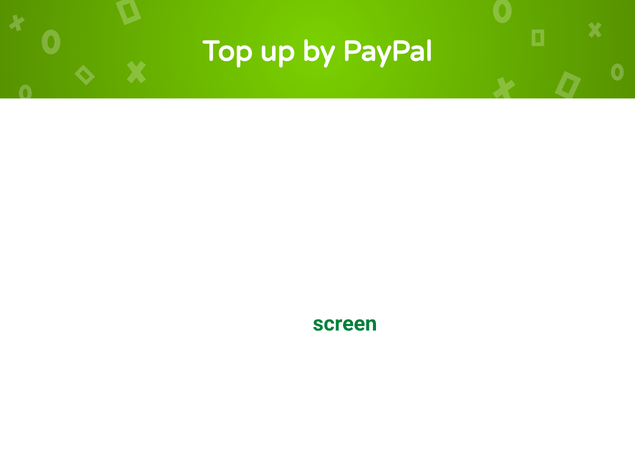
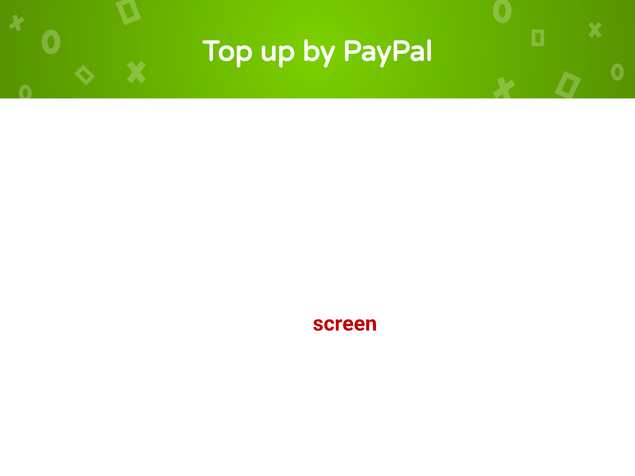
screen colour: green -> red (345, 324)
